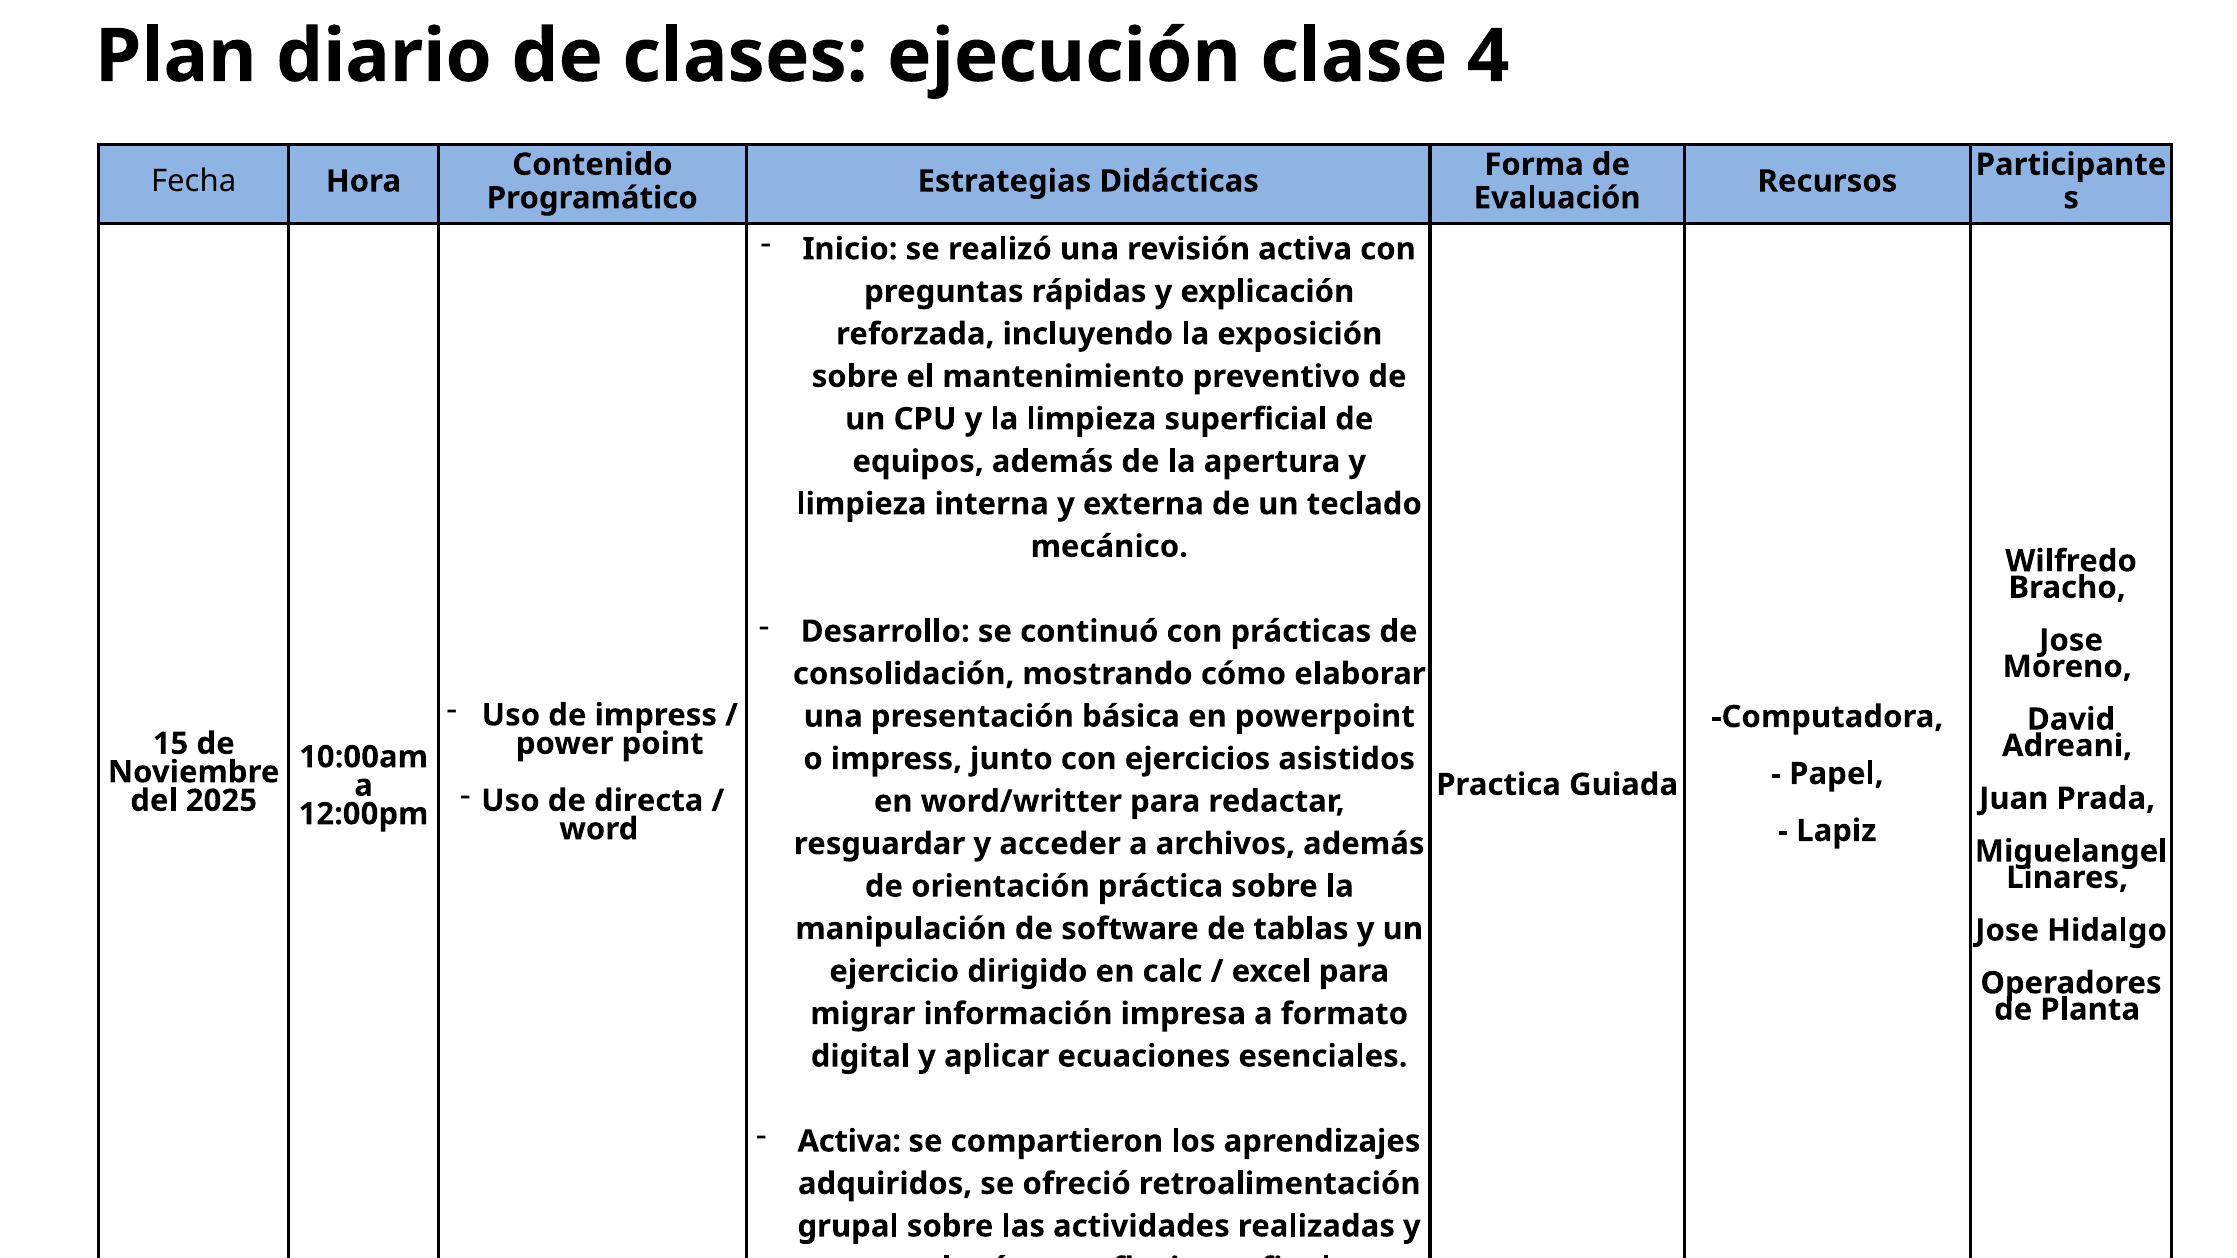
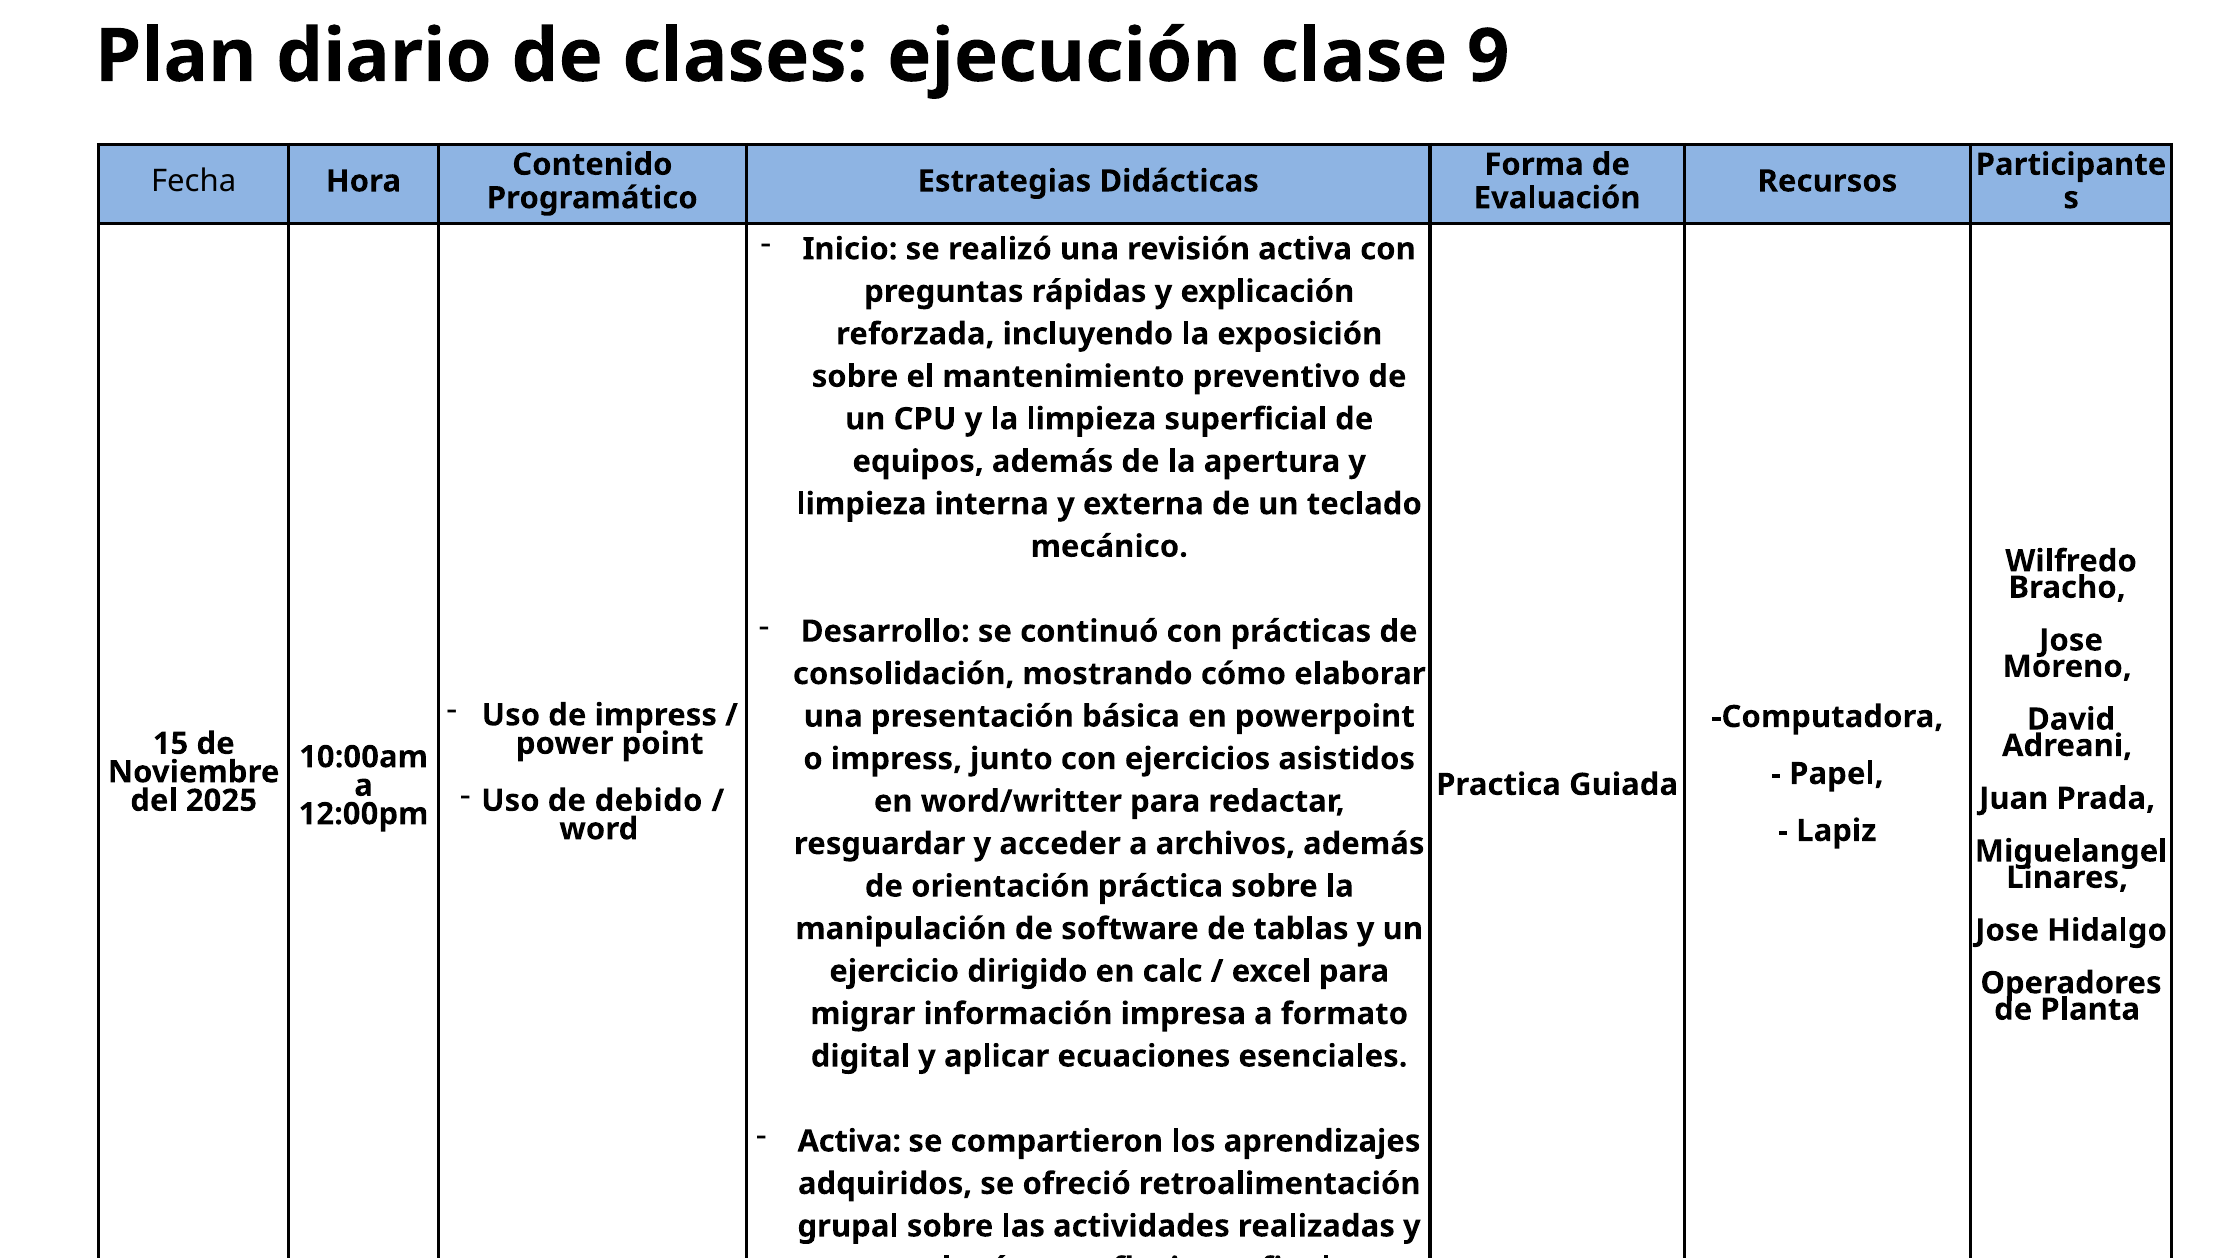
4: 4 -> 9 (1488, 56)
directa: directa -> debido (649, 801)
